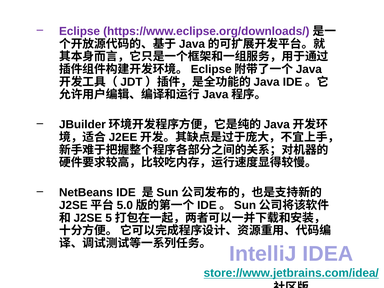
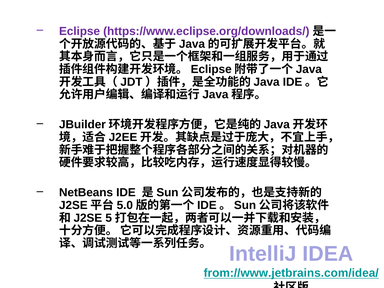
store://www.jetbrains.com/idea/: store://www.jetbrains.com/idea/ -> from://www.jetbrains.com/idea/ (291, 273)
